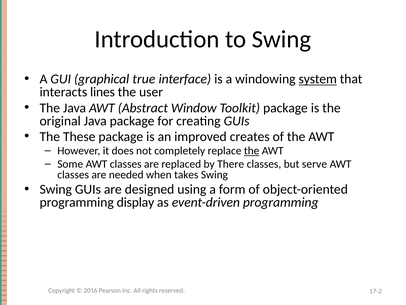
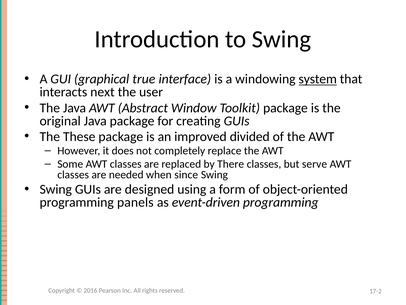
lines: lines -> next (102, 92)
creates: creates -> divided (250, 136)
the underline: present -> none (252, 151)
takes: takes -> since (186, 175)
display: display -> panels (135, 202)
